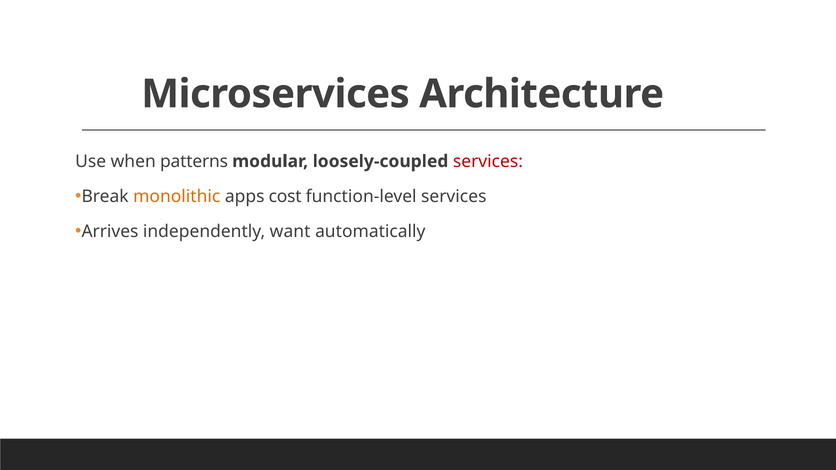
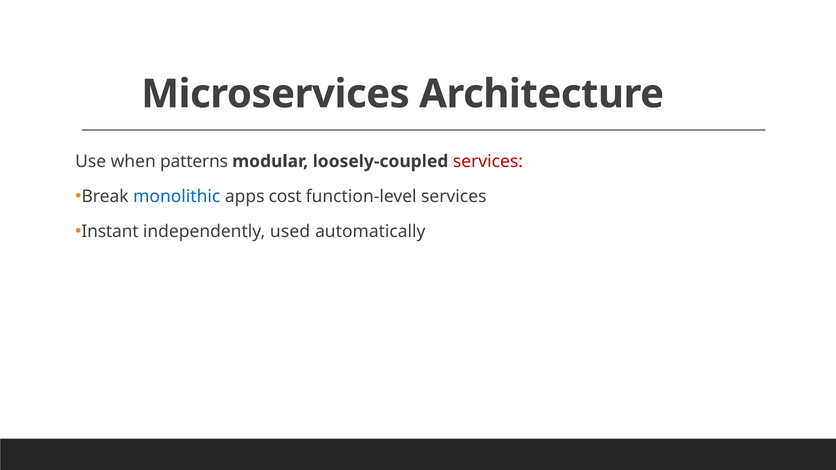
monolithic colour: orange -> blue (177, 197)
Arrives: Arrives -> Instant (110, 232)
want: want -> used (290, 232)
